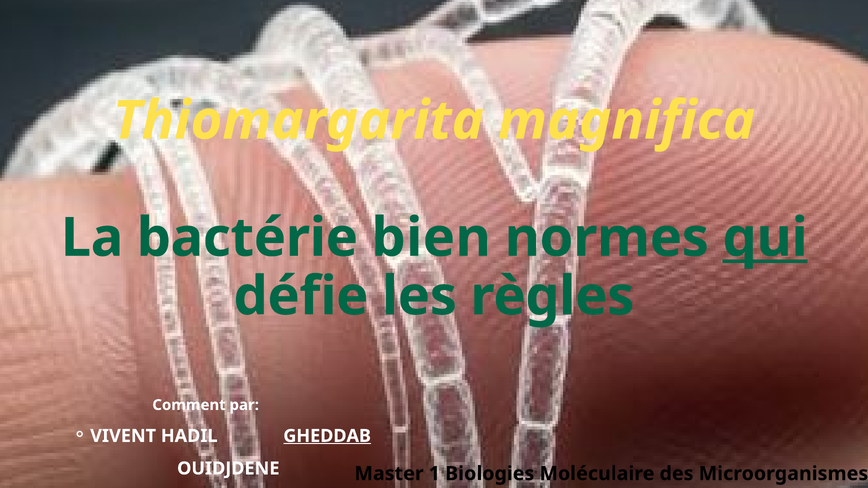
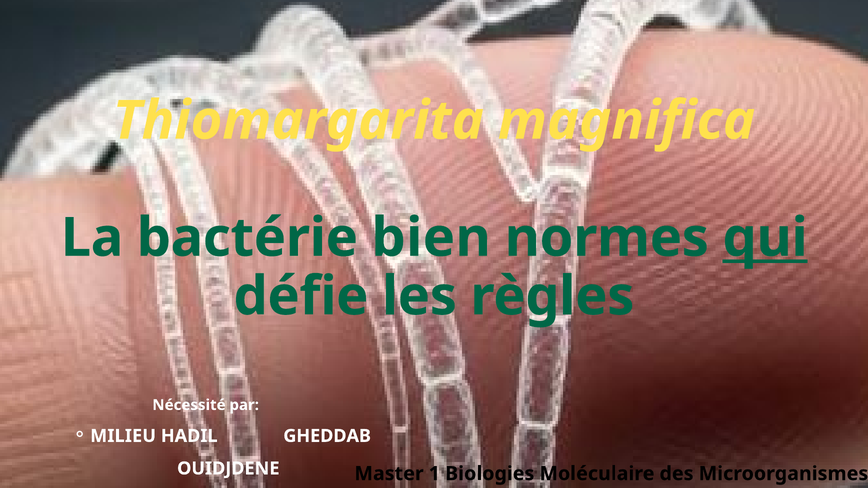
Comment: Comment -> Nécessité (189, 405)
VIVENT: VIVENT -> MILIEU (123, 436)
GHEDDAB underline: present -> none (327, 436)
